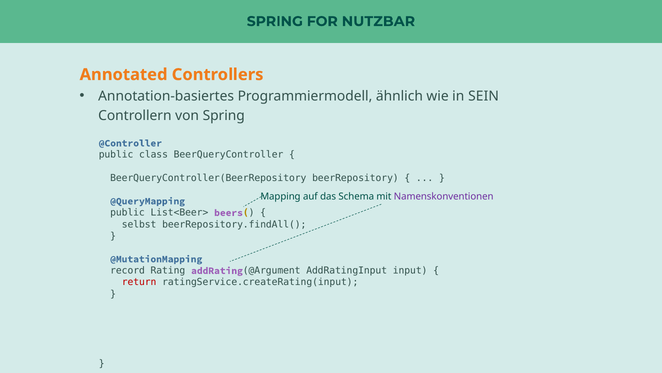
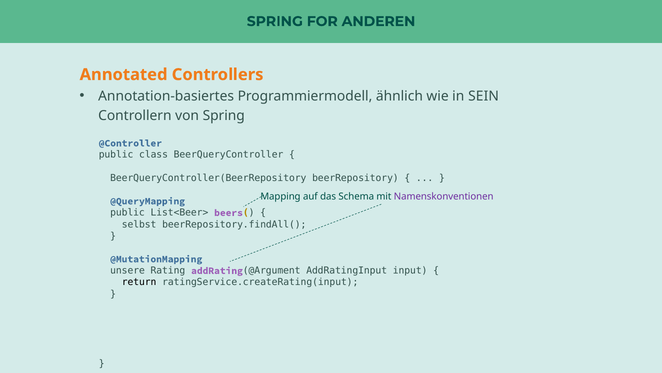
NUTZBAR: NUTZBAR -> ANDEREN (379, 21)
record: record -> unsere (128, 270)
return colour: red -> black (139, 282)
